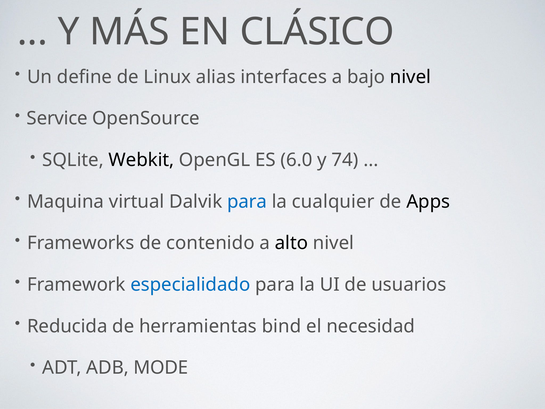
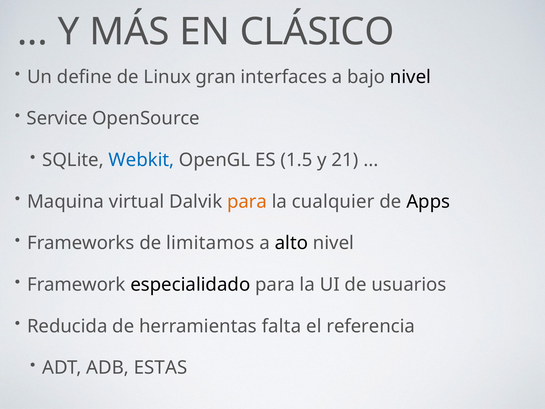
alias: alias -> gran (216, 77)
Webkit colour: black -> blue (141, 160)
6.0: 6.0 -> 1.5 (297, 160)
74: 74 -> 21 (345, 160)
para colour: blue -> orange (247, 201)
contenido: contenido -> limitamos (210, 243)
especialidado colour: blue -> black (190, 284)
bind: bind -> falta (281, 326)
necesidad: necesidad -> referencia (371, 326)
MODE: MODE -> ESTAS (161, 368)
